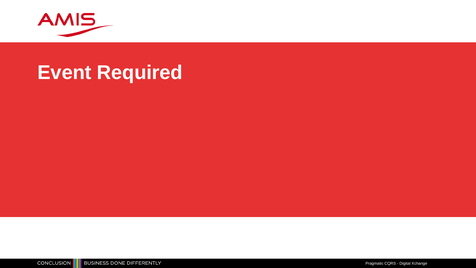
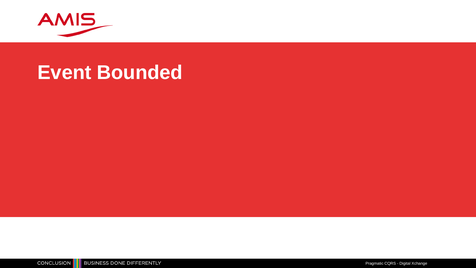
Required: Required -> Bounded (140, 73)
